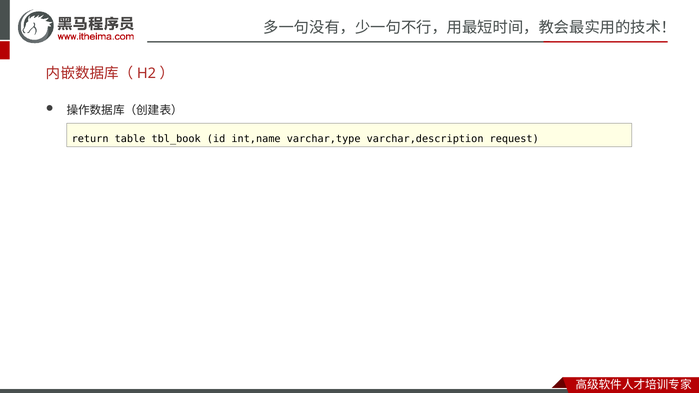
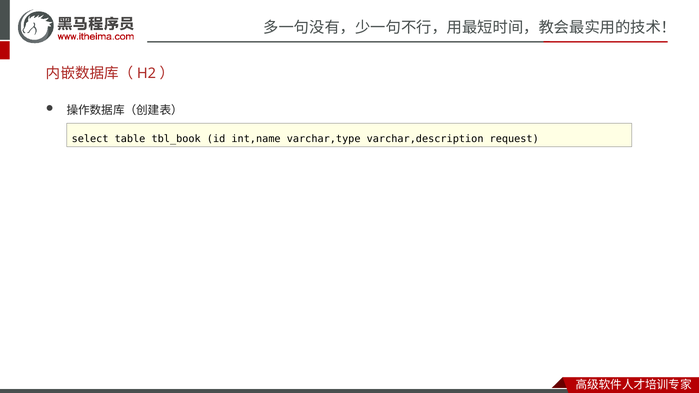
return: return -> select (90, 139)
